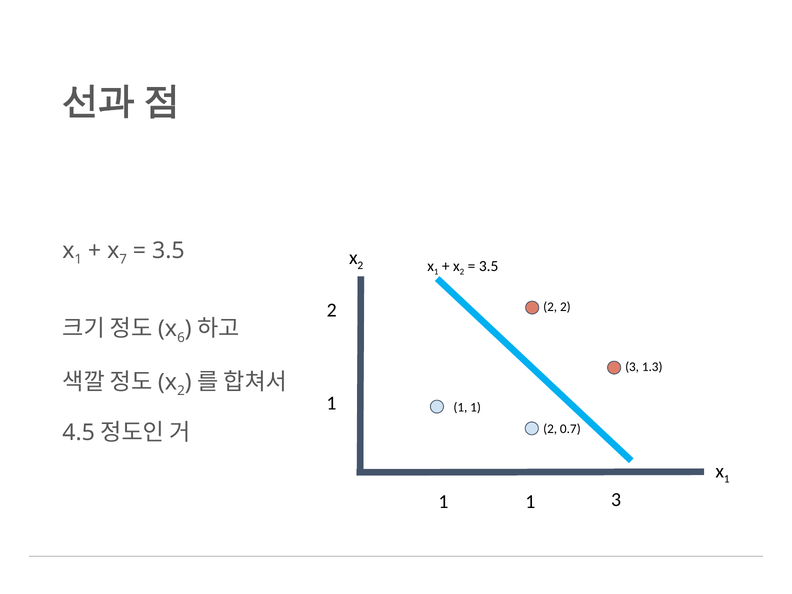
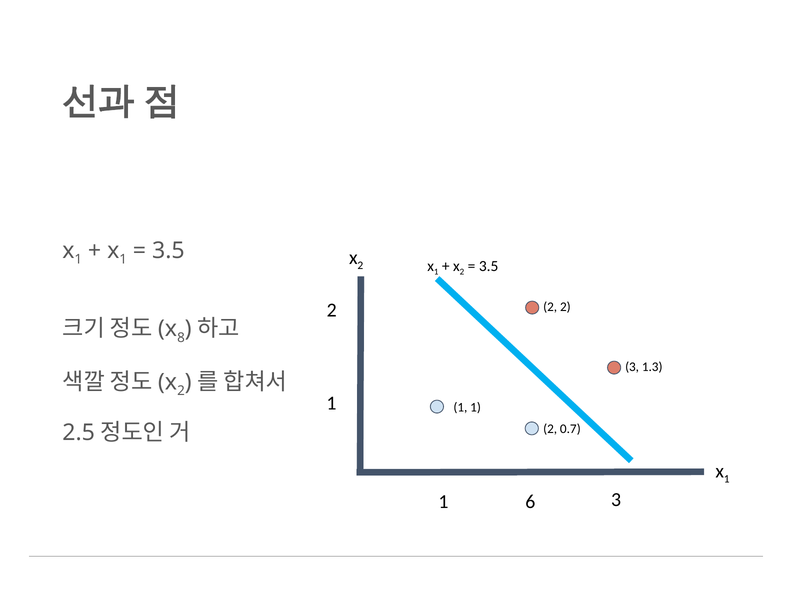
7: 7 -> 1 (123, 259)
6: 6 -> 8 (181, 338)
4.5: 4.5 -> 2.5 (79, 433)
1: 1 -> 6 (530, 502)
